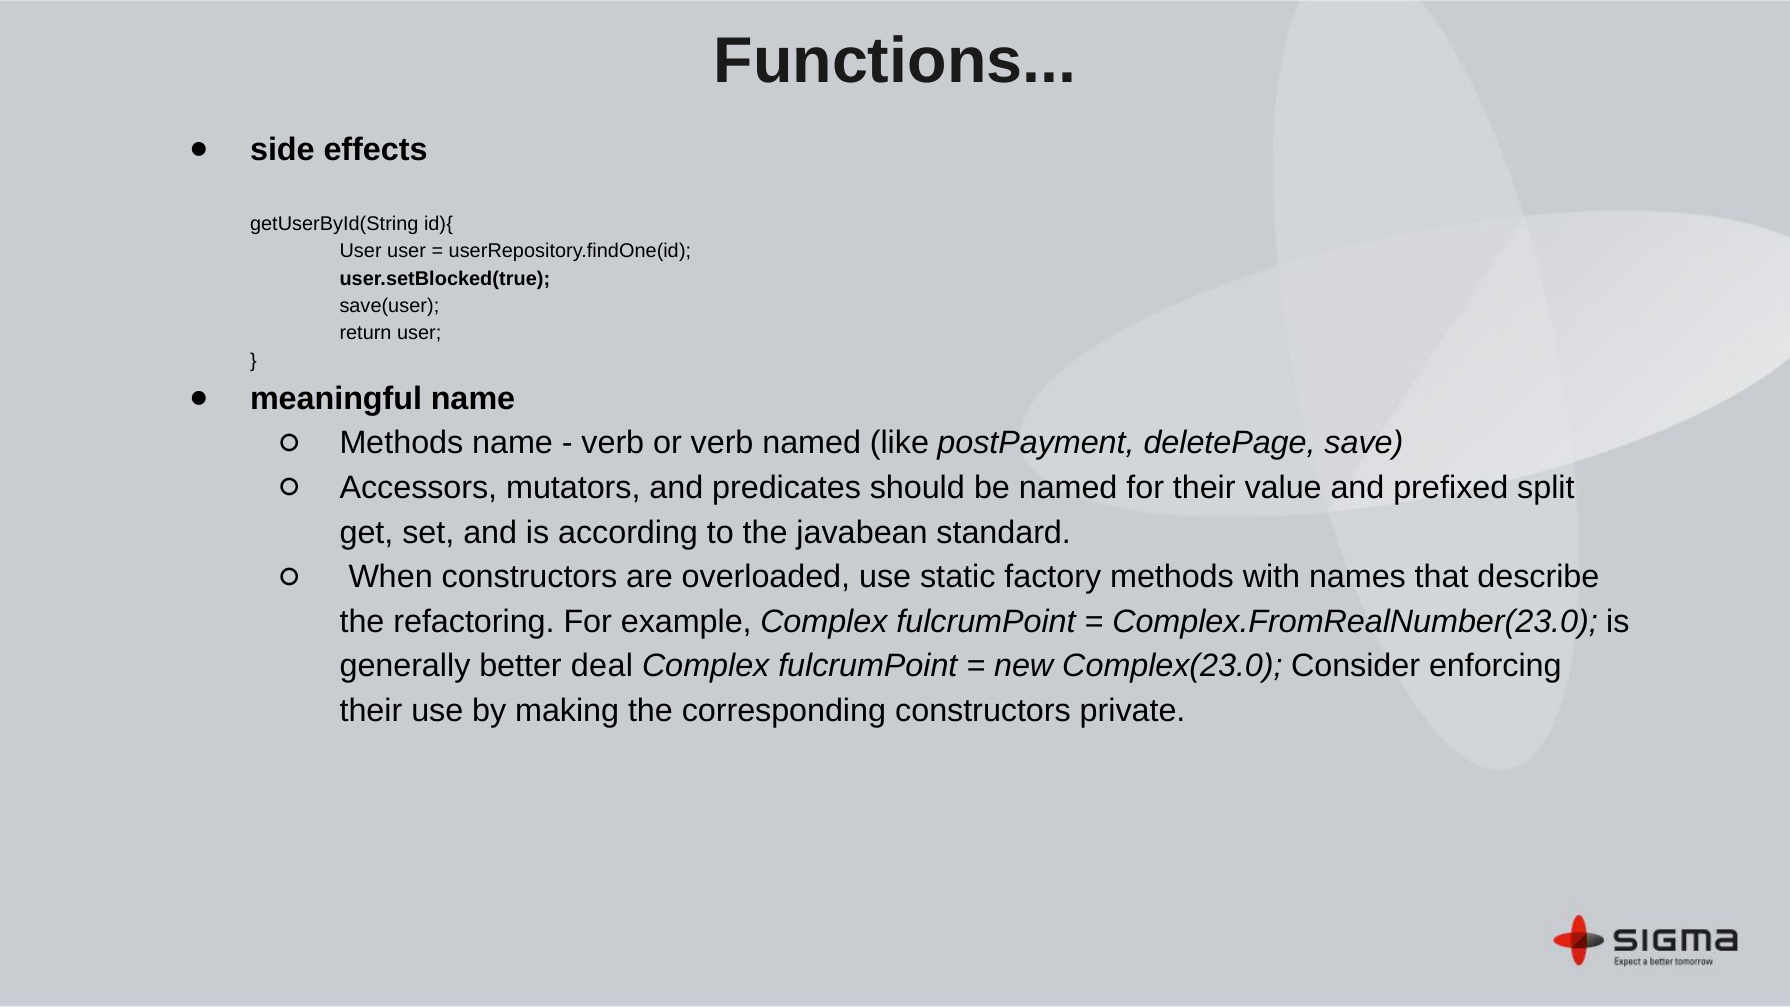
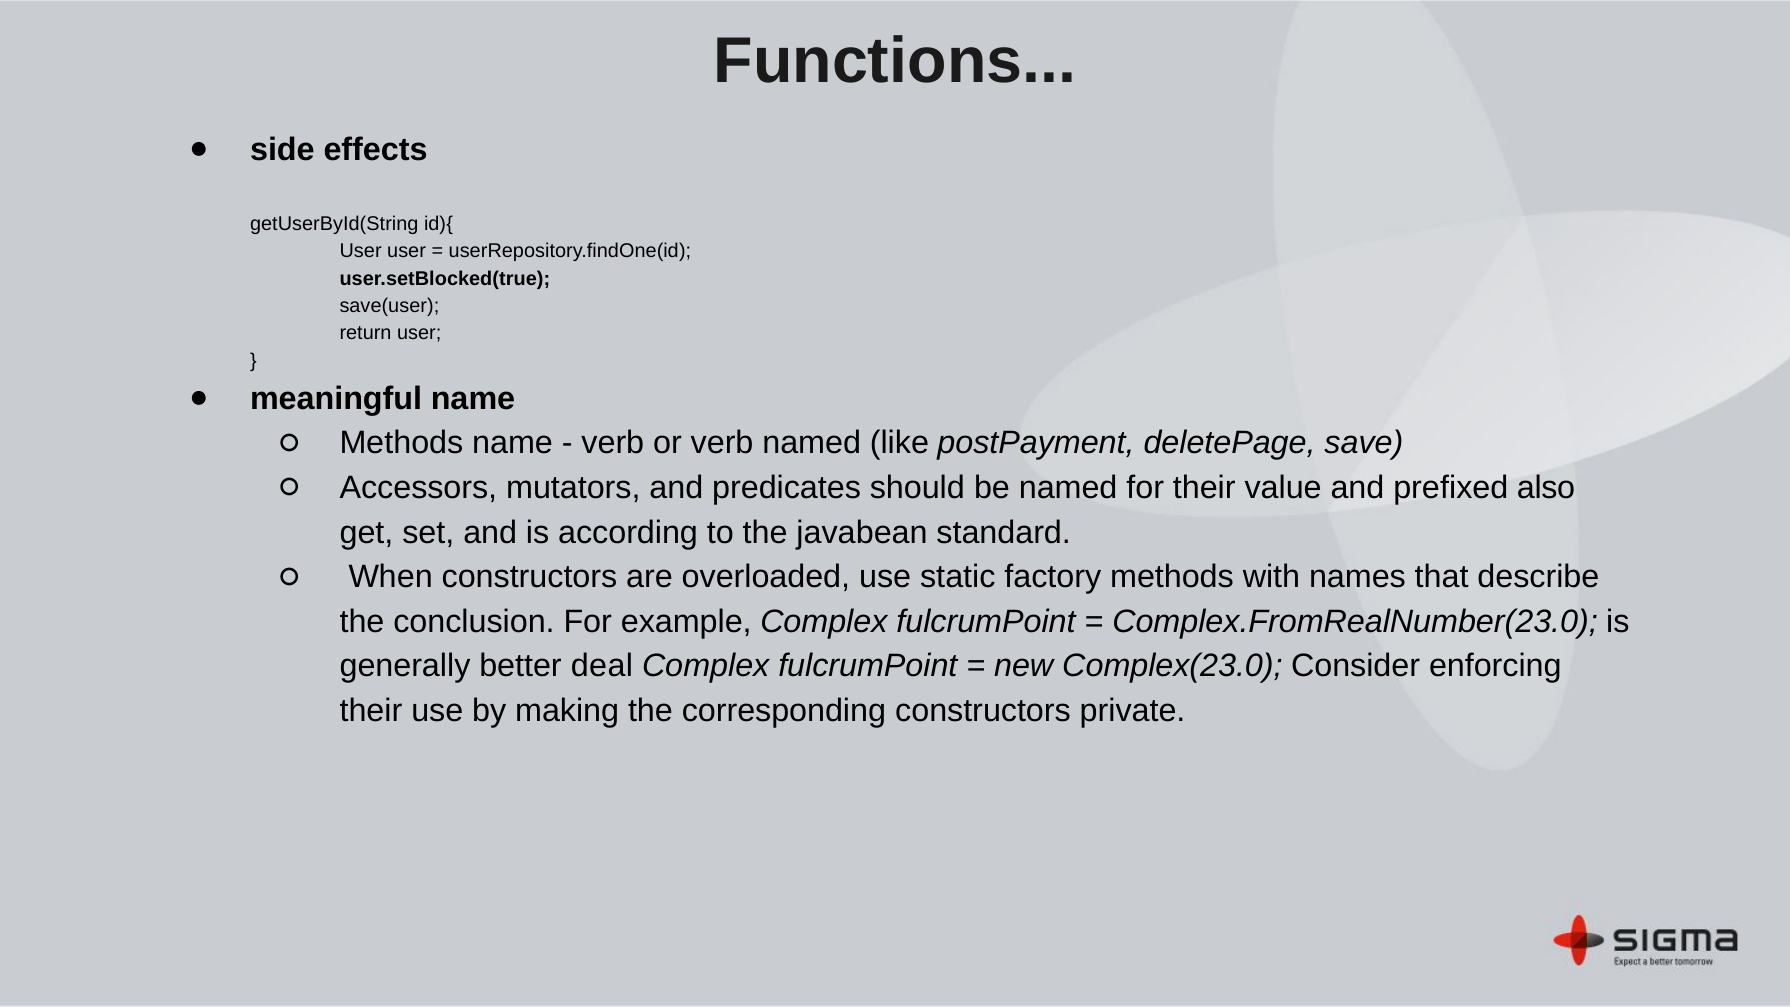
split: split -> also (1546, 488)
refactoring: refactoring -> conclusion (474, 622)
